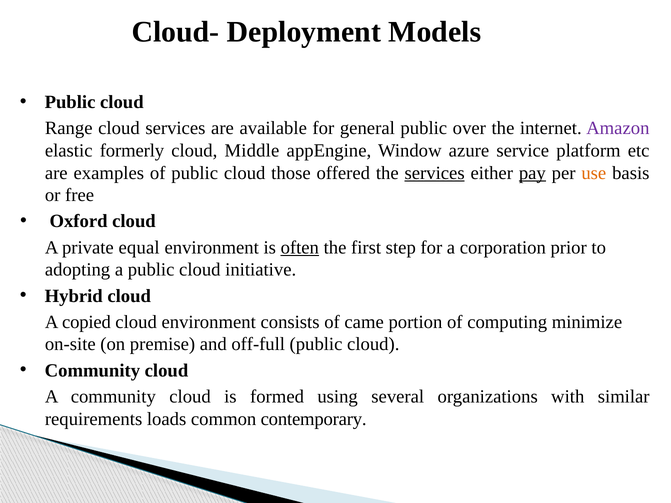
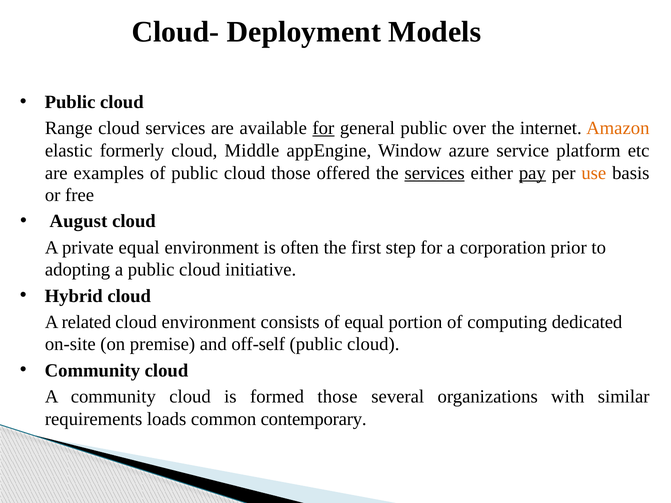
for underline: none -> present (323, 128)
Amazon colour: purple -> orange (618, 128)
Oxford: Oxford -> August (78, 221)
often underline: present -> none (300, 248)
copied: copied -> related (86, 322)
of came: came -> equal (364, 322)
minimize: minimize -> dedicated (587, 322)
off-full: off-full -> off-self (258, 344)
formed using: using -> those (338, 397)
